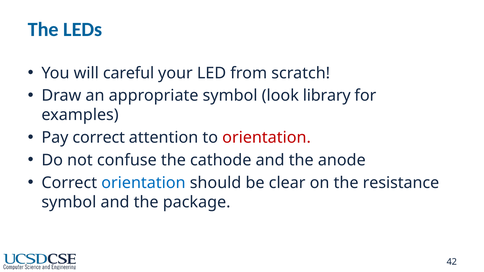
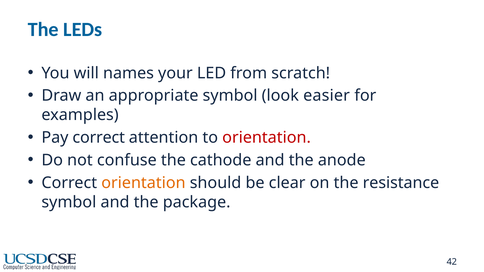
careful: careful -> names (128, 73)
library: library -> easier (327, 96)
orientation colour: blue -> orange (143, 183)
